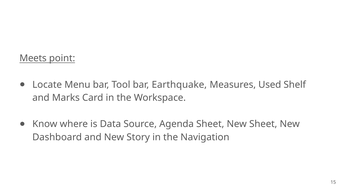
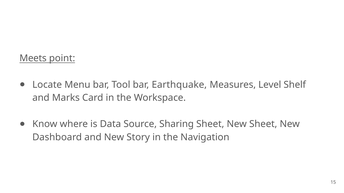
Used: Used -> Level (270, 85)
Agenda: Agenda -> Sharing (177, 124)
